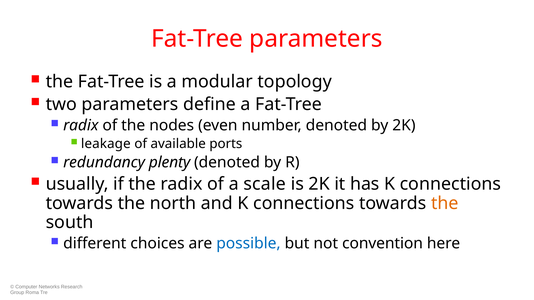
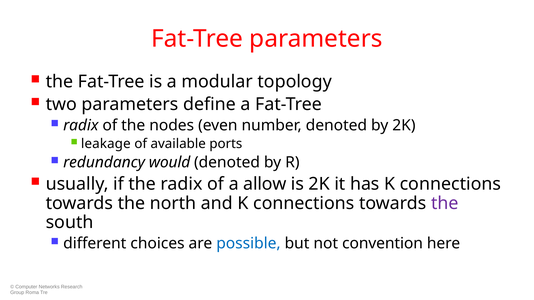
plenty: plenty -> would (170, 163)
scale: scale -> allow (265, 184)
the colour: orange -> purple (445, 203)
